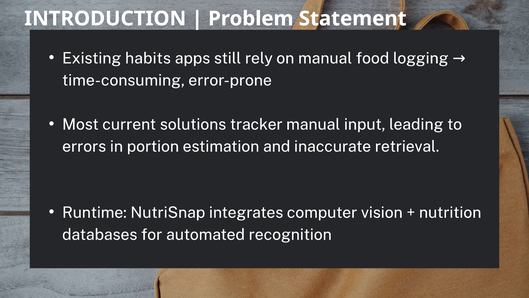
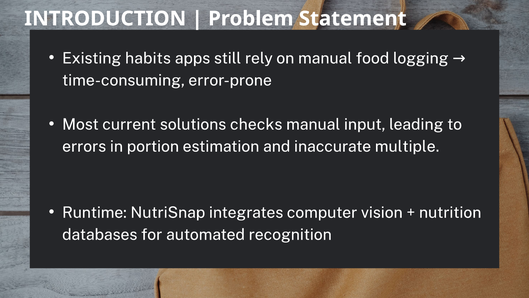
tracker: tracker -> checks (256, 124)
retrieval: retrieval -> multiple (407, 146)
